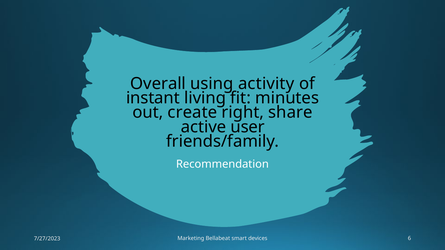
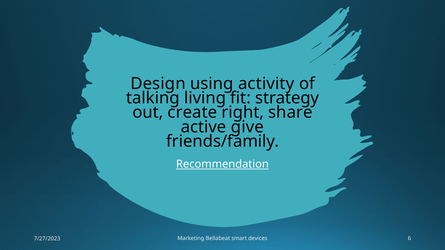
Overall: Overall -> Design (158, 84)
instant: instant -> talking (153, 98)
minutes: minutes -> strategy (287, 98)
user: user -> give (247, 127)
Recommendation underline: none -> present (222, 164)
